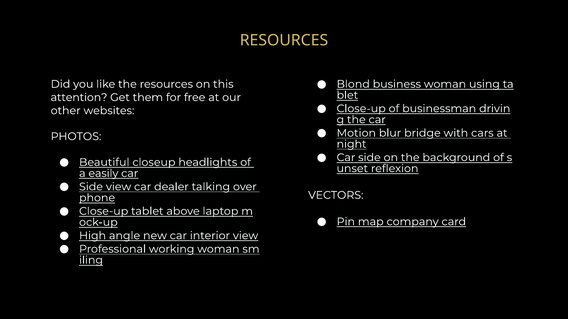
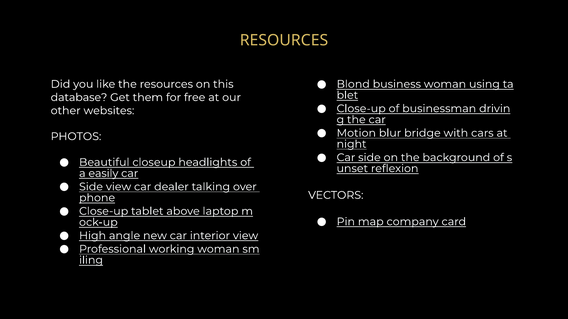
attention: attention -> database (79, 98)
